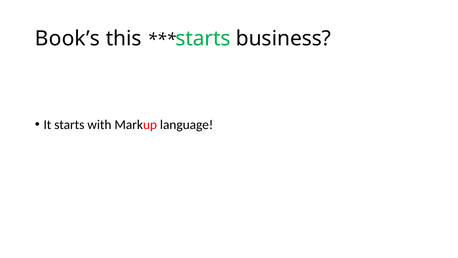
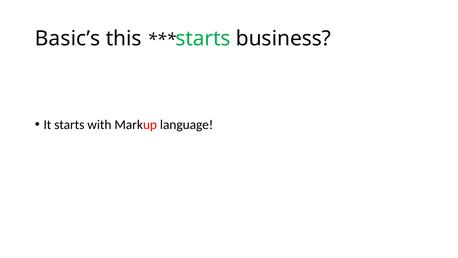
Book’s: Book’s -> Basic’s (68, 38)
